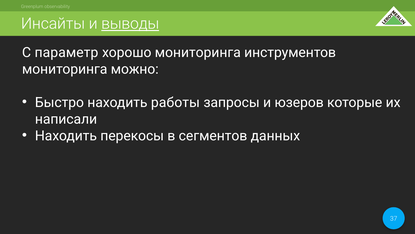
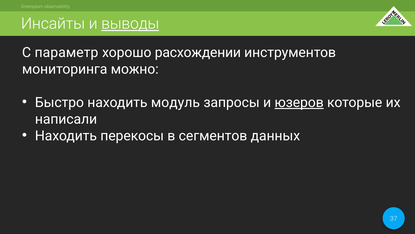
хорошо мониторинга: мониторинга -> расхождении (198, 52)
работы: работы -> модуль (175, 102)
юзеров underline: none -> present (299, 102)
